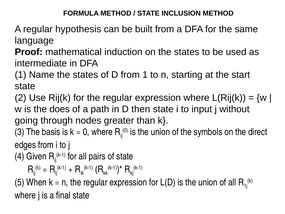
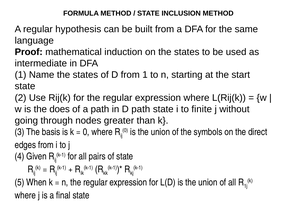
D then: then -> path (141, 109)
input: input -> finite (202, 109)
